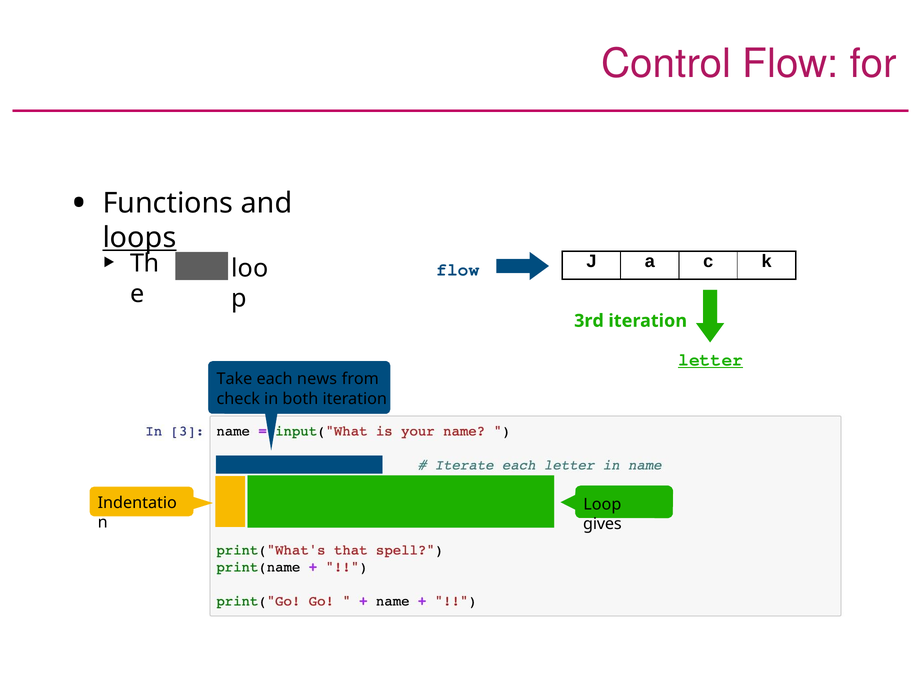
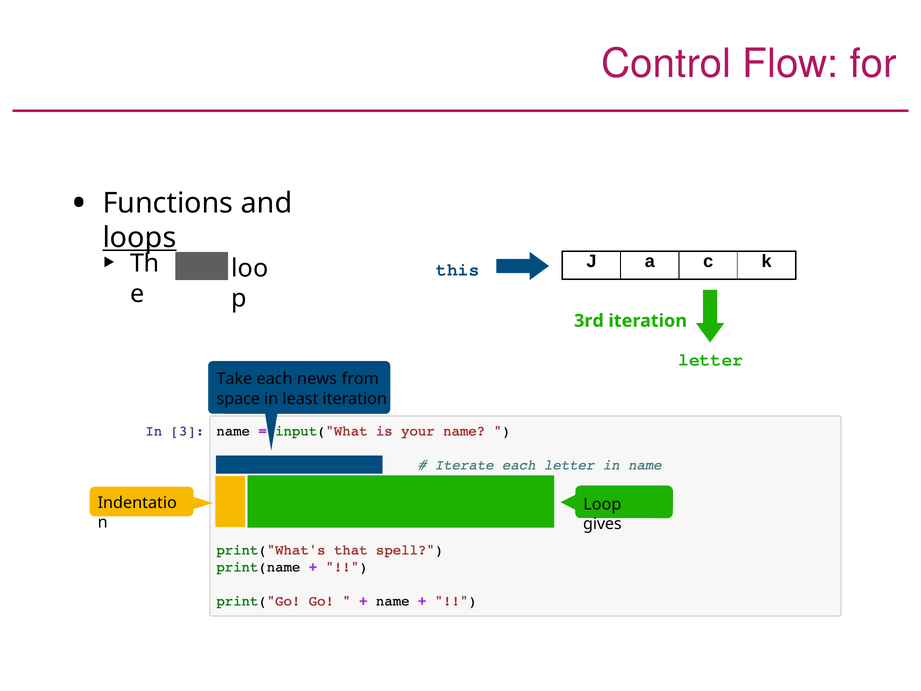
flow: flow -> this (458, 270)
letter underline: present -> none (711, 360)
check: check -> space (238, 399)
both: both -> least (300, 399)
